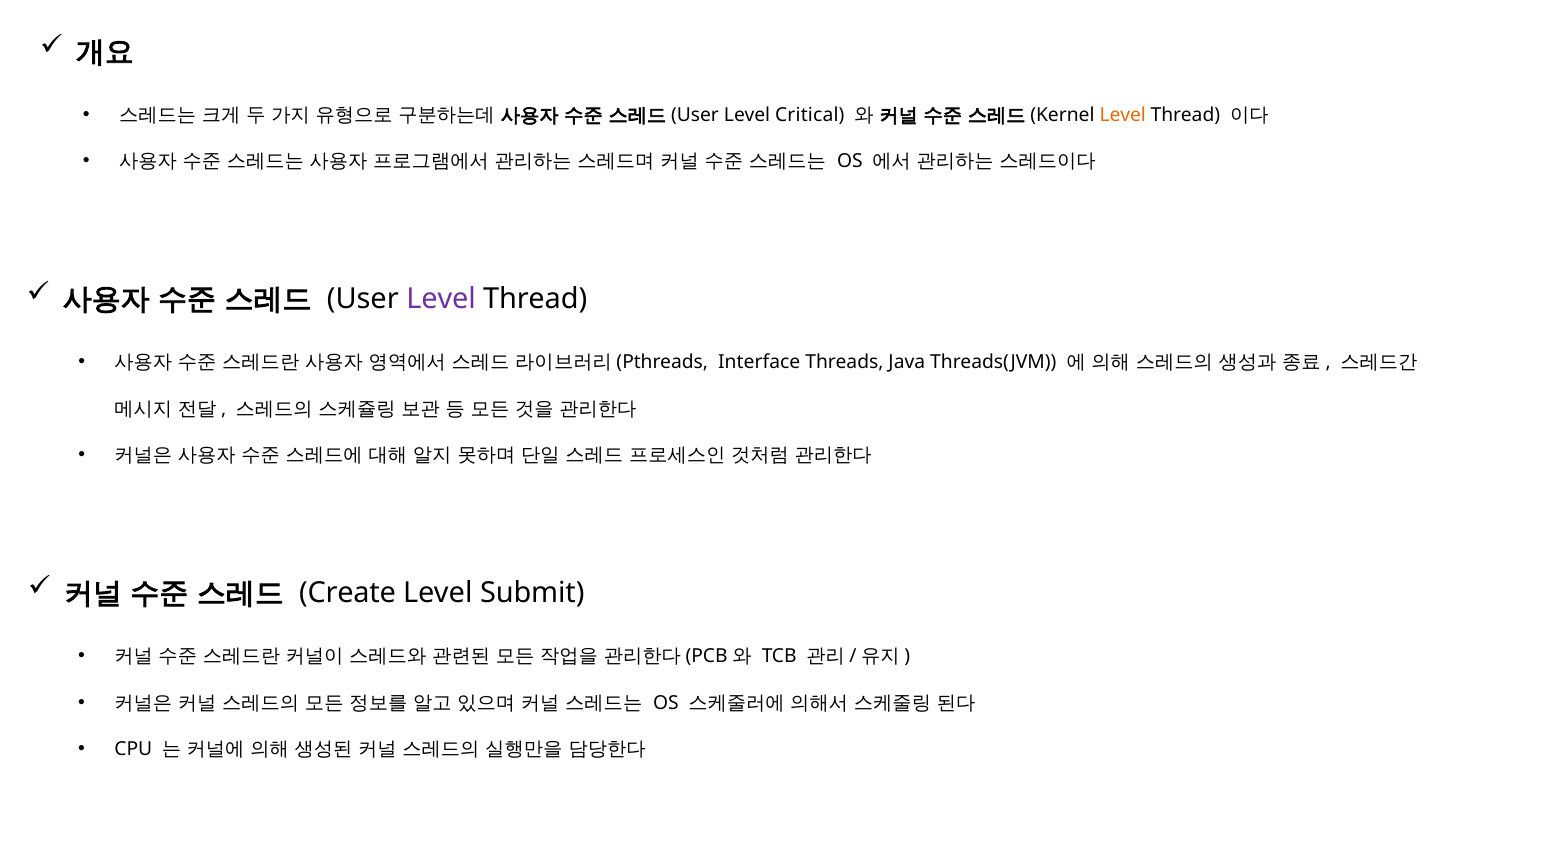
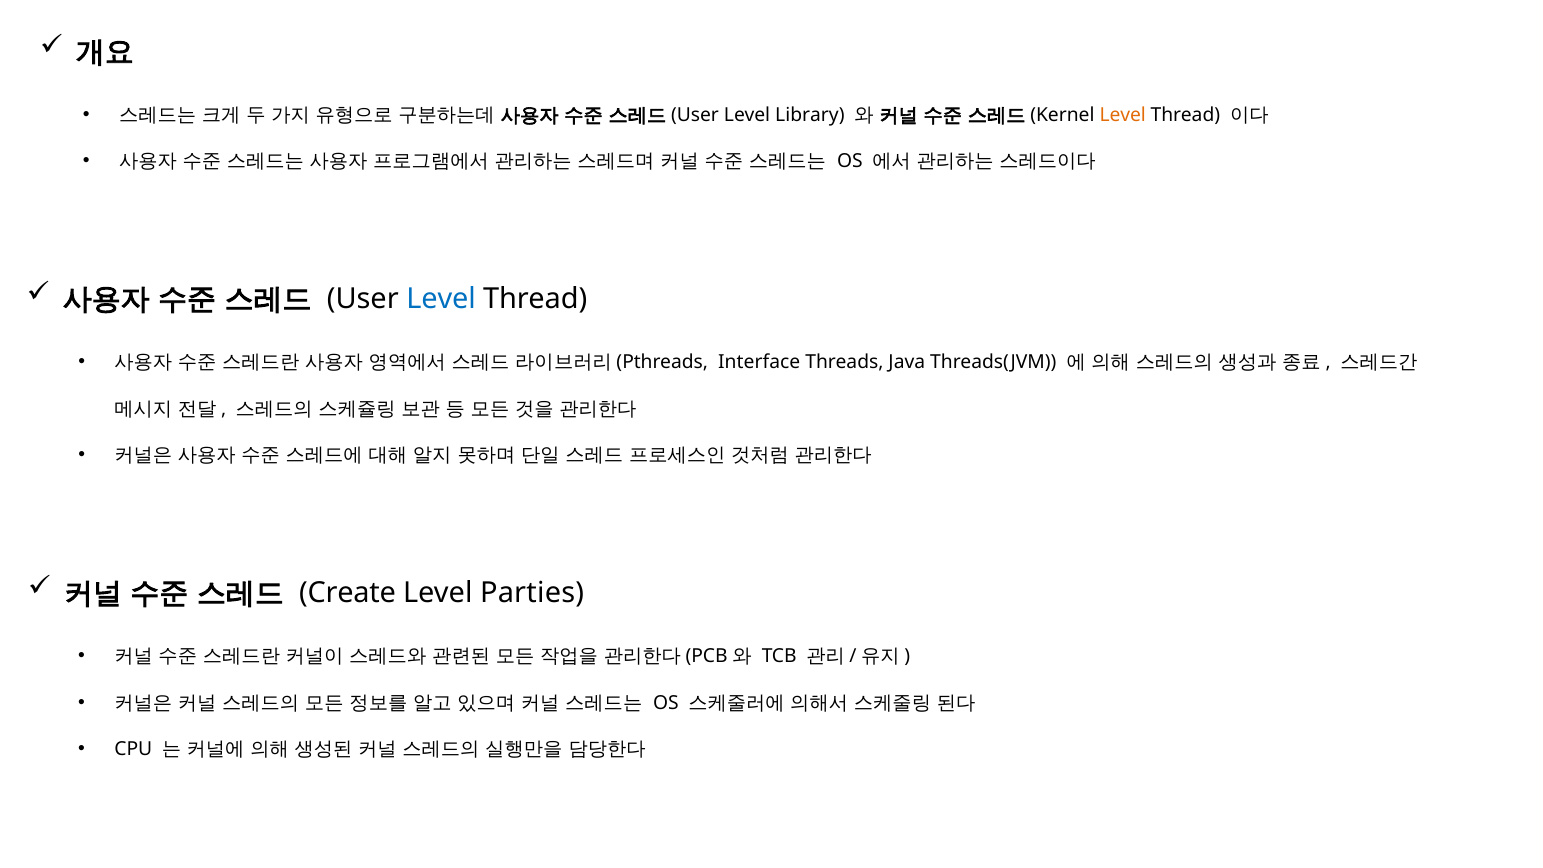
Critical: Critical -> Library (810, 115)
Level colour: purple -> blue (441, 299)
Submit: Submit -> Parties (532, 593)
